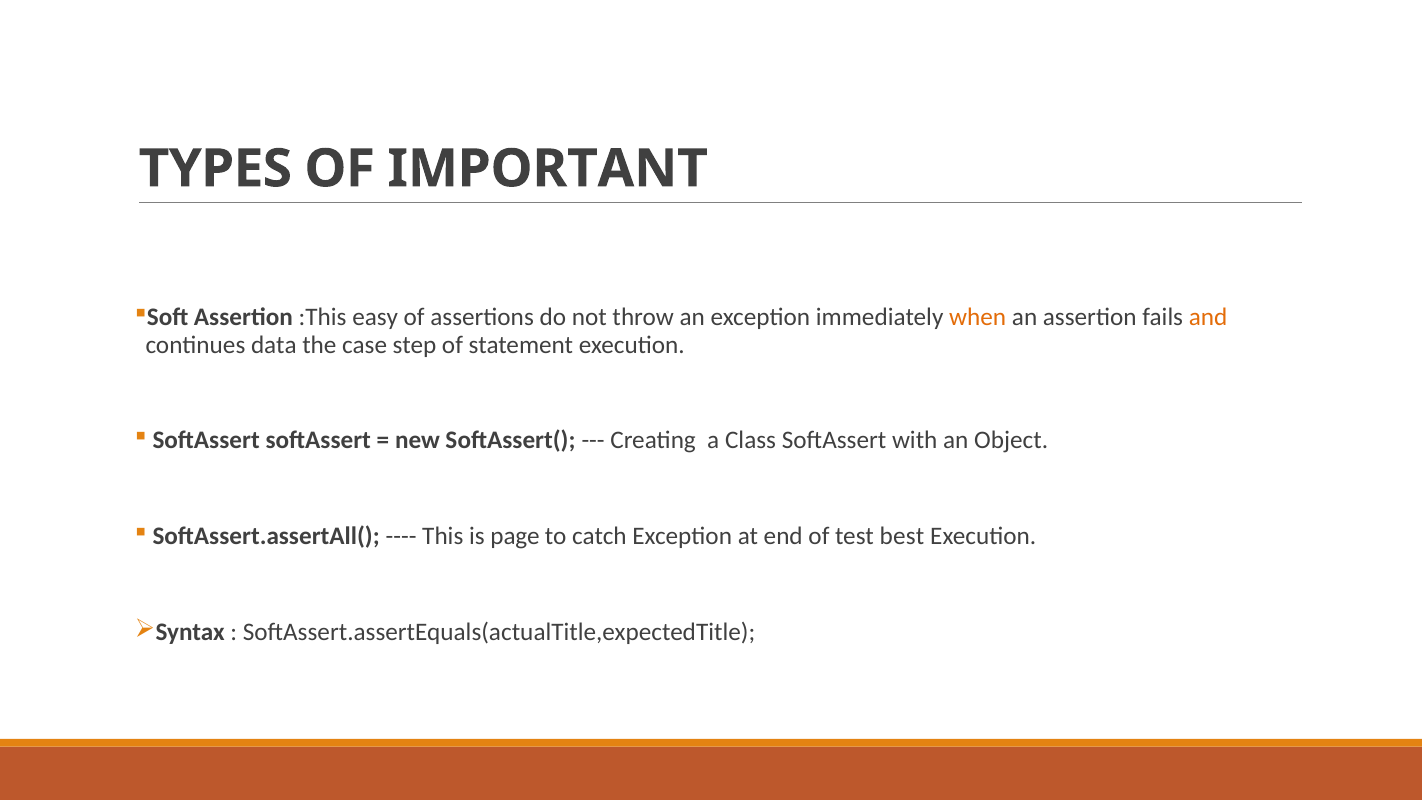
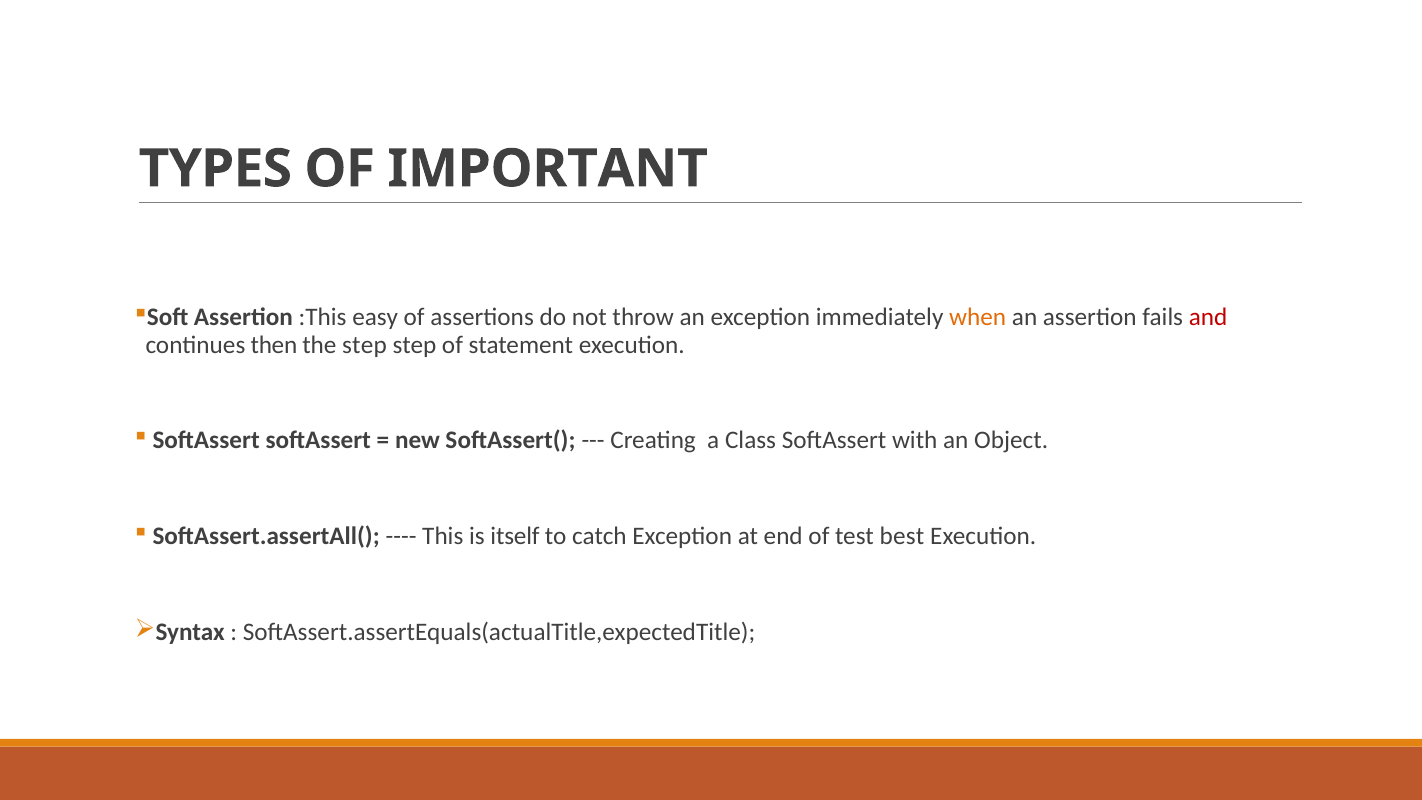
and colour: orange -> red (1208, 317)
data: data -> then (274, 345)
the case: case -> step (364, 345)
page: page -> itself (515, 536)
